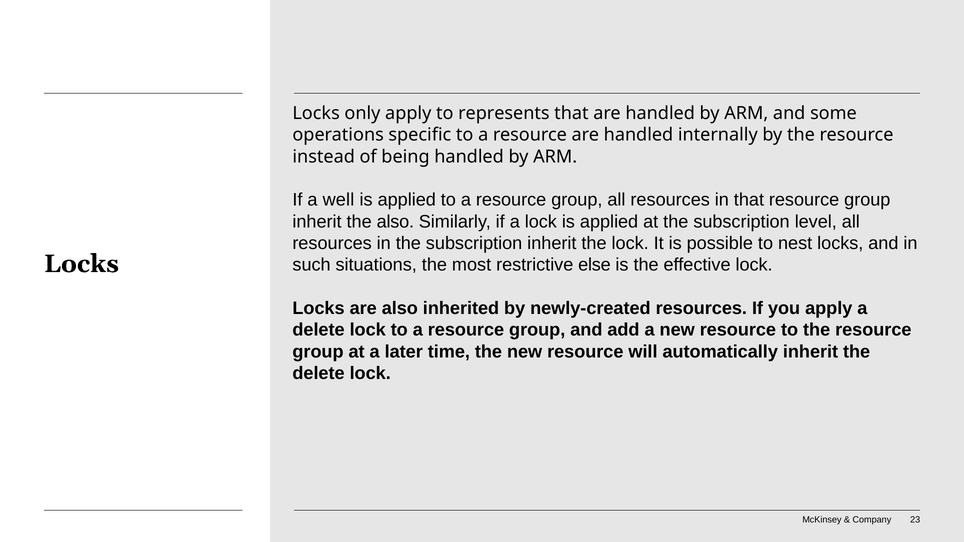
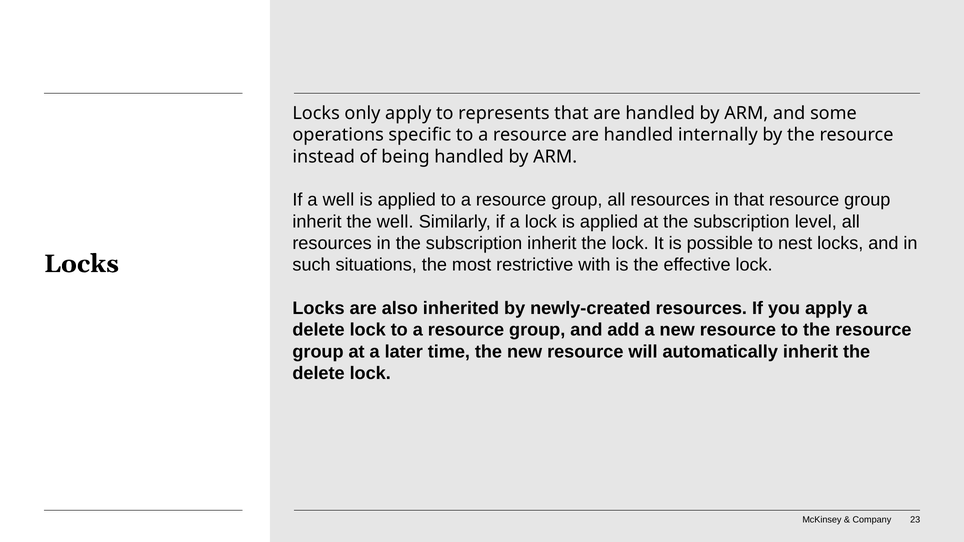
the also: also -> well (395, 222)
else: else -> with (594, 265)
